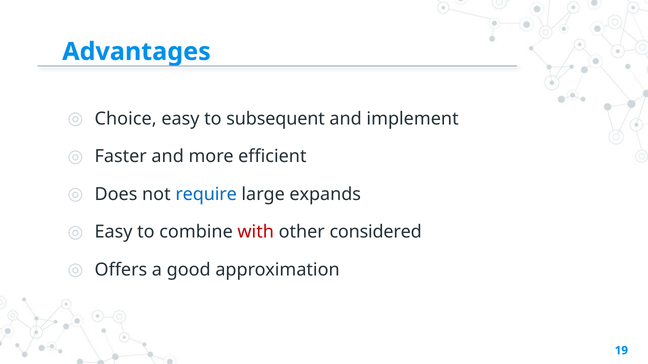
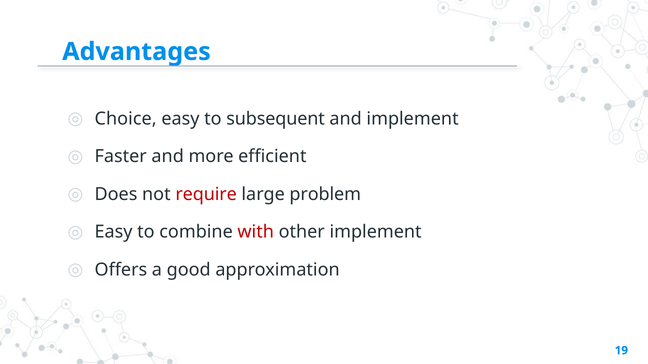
require colour: blue -> red (206, 194)
expands: expands -> problem (325, 194)
other considered: considered -> implement (376, 232)
